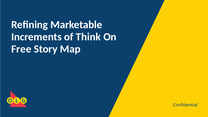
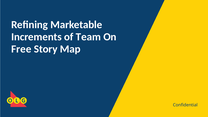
Think: Think -> Team (88, 37)
